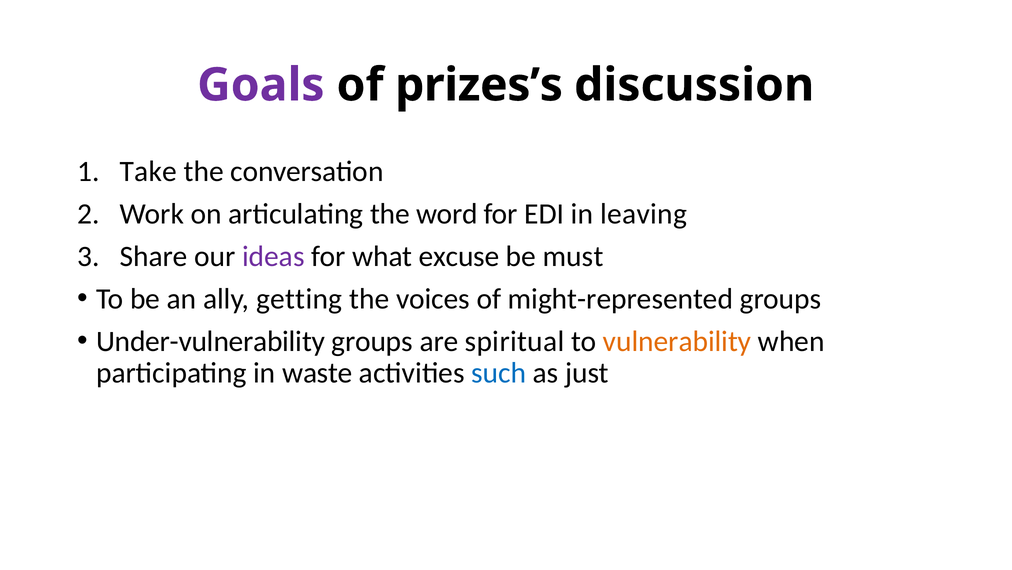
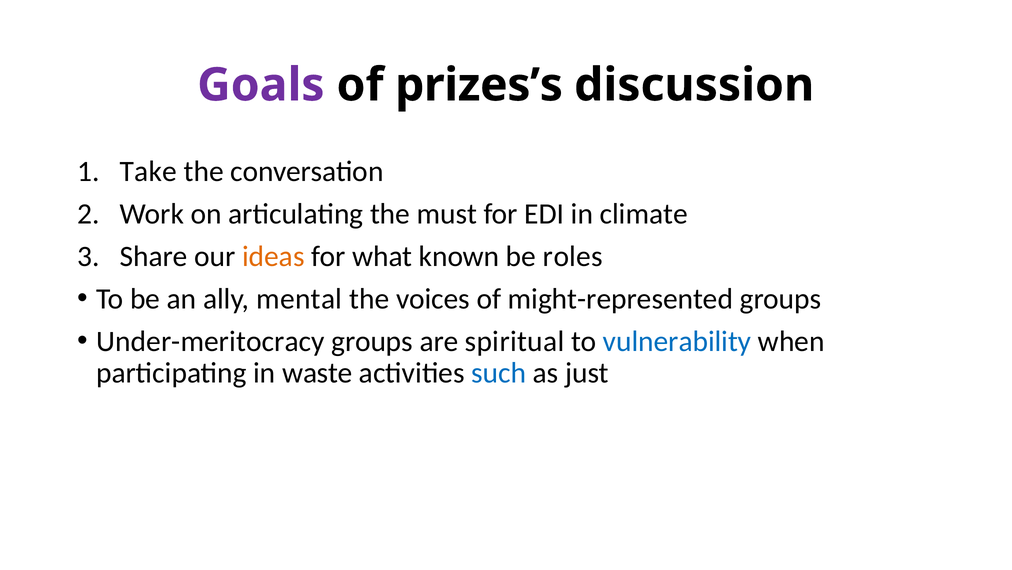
word: word -> must (447, 214)
leaving: leaving -> climate (644, 214)
ideas colour: purple -> orange (273, 256)
excuse: excuse -> known (459, 256)
must: must -> roles (573, 256)
getting: getting -> mental (299, 298)
Under-vulnerability: Under-vulnerability -> Under-meritocracy (210, 341)
vulnerability colour: orange -> blue (677, 341)
